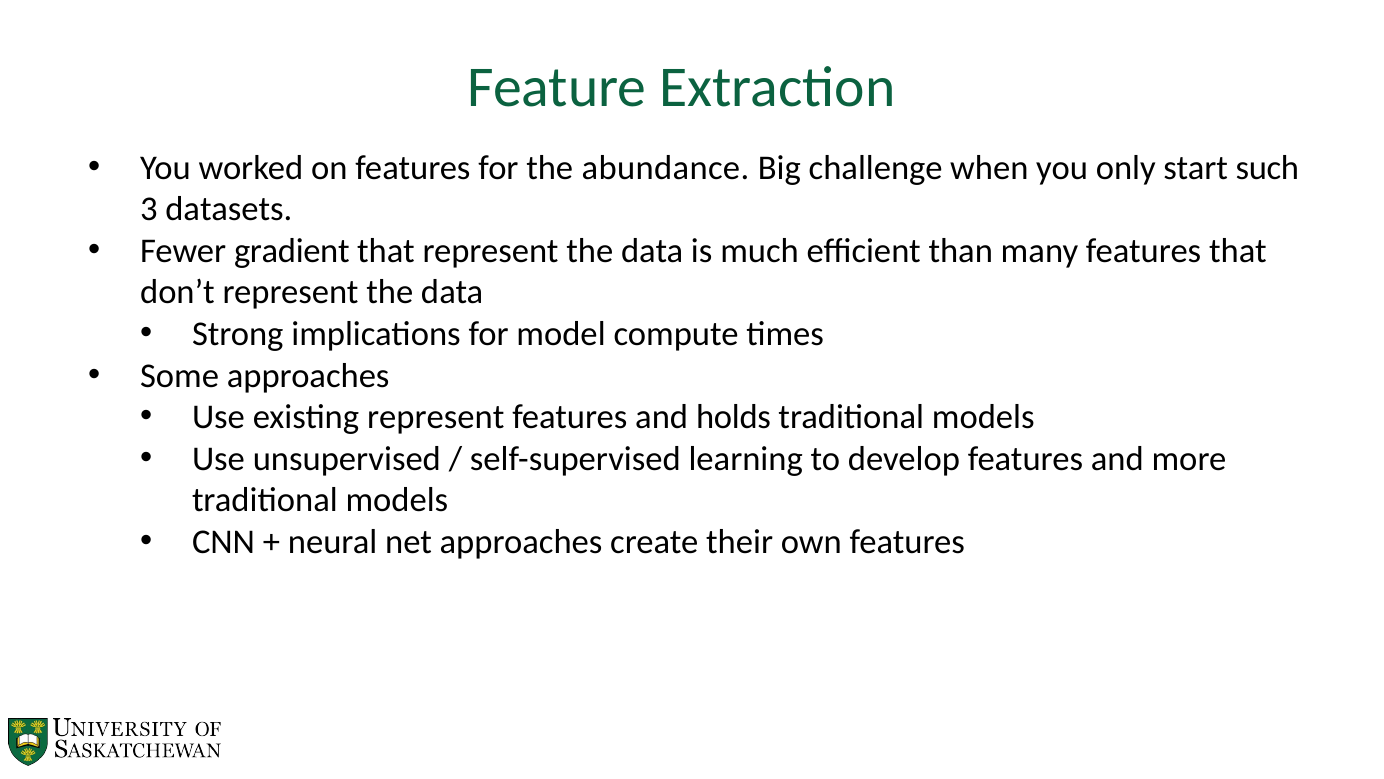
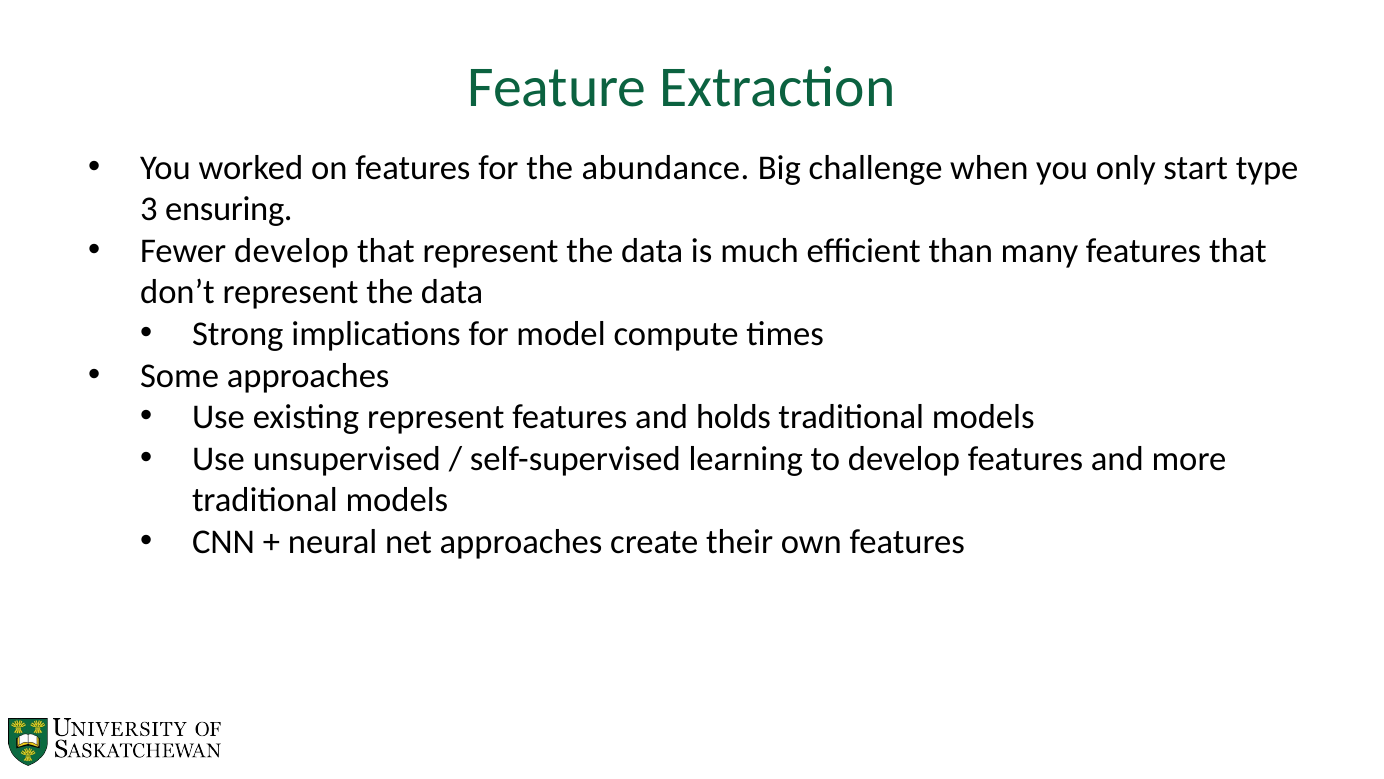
such: such -> type (1267, 168)
datasets: datasets -> ensuring (229, 209)
Fewer gradient: gradient -> develop (292, 251)
